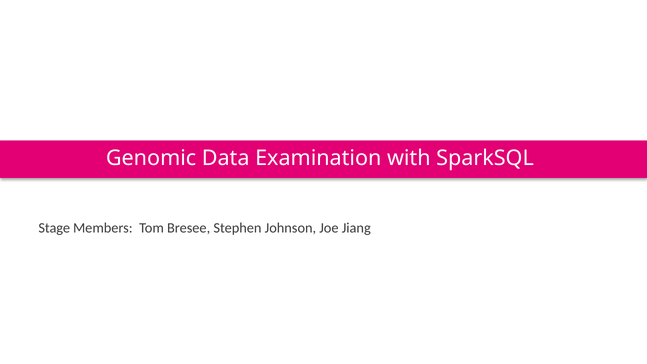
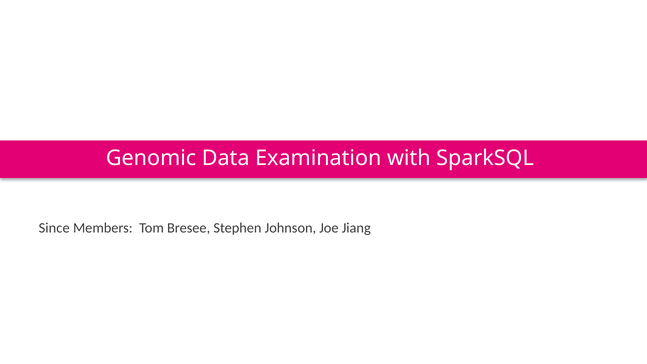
Stage: Stage -> Since (54, 228)
